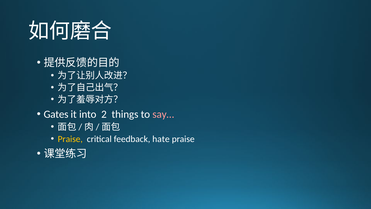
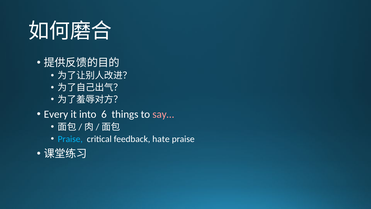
Gates: Gates -> Every (56, 114)
2: 2 -> 6 (104, 114)
Praise colour: yellow -> light blue (70, 139)
